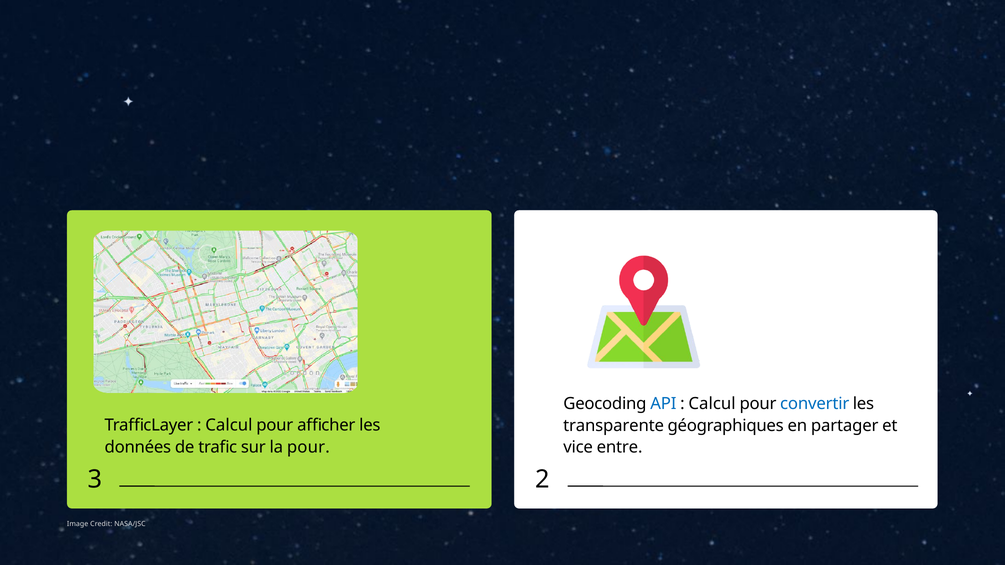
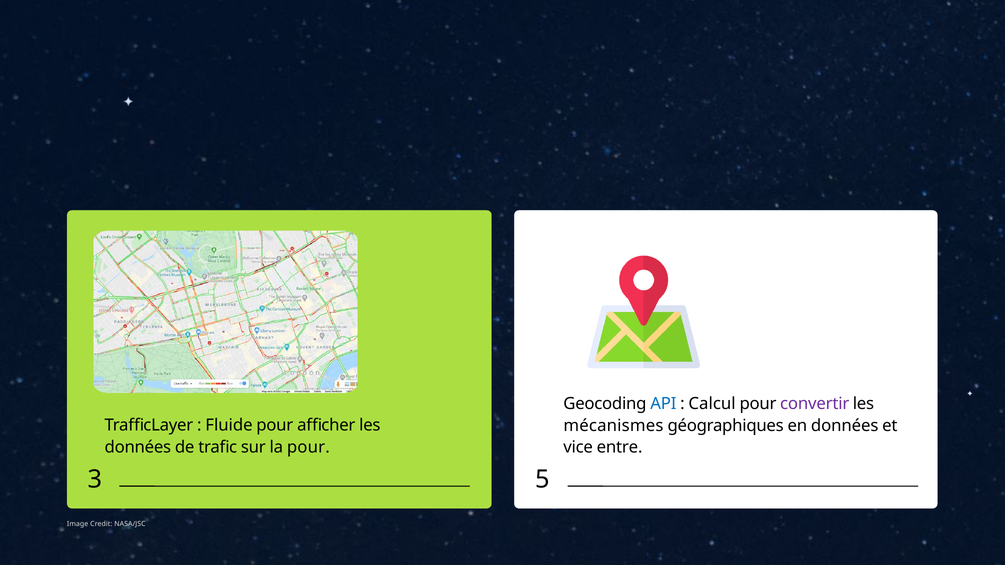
convertir colour: blue -> purple (815, 404)
Calcul: Calcul -> Fluide (229, 425)
transparente: transparente -> mécanismes (613, 426)
en partager: partager -> données (845, 426)
2: 2 -> 5 (542, 480)
